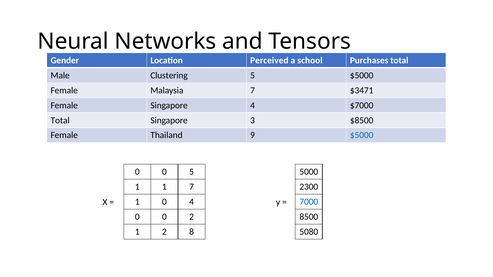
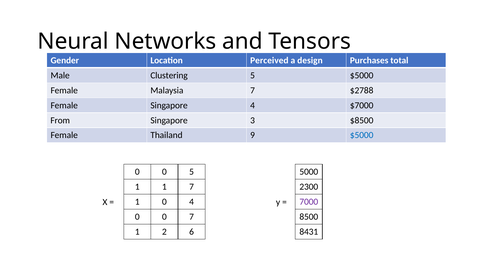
school: school -> design (310, 60)
$3471: $3471 -> $2788 (362, 90)
Total: Total -> From (60, 120)
7000 colour: blue -> purple (309, 202)
0 2: 2 -> 7 (192, 217)
8: 8 -> 6 (192, 232)
5080: 5080 -> 8431 (309, 232)
